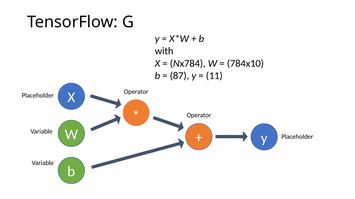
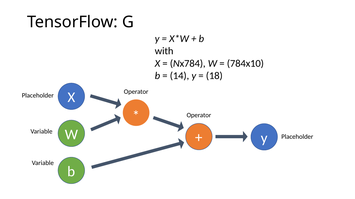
87: 87 -> 14 (180, 76)
11: 11 -> 18 (214, 76)
